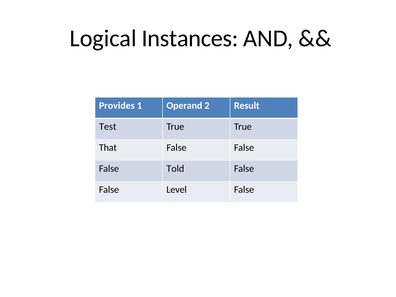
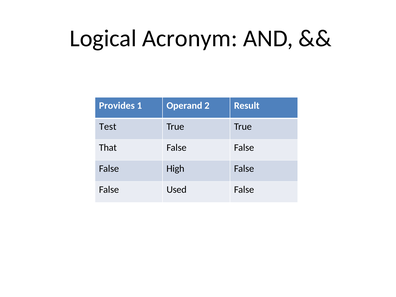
Instances: Instances -> Acronym (190, 38)
Told: Told -> High (175, 169)
Level: Level -> Used (177, 190)
